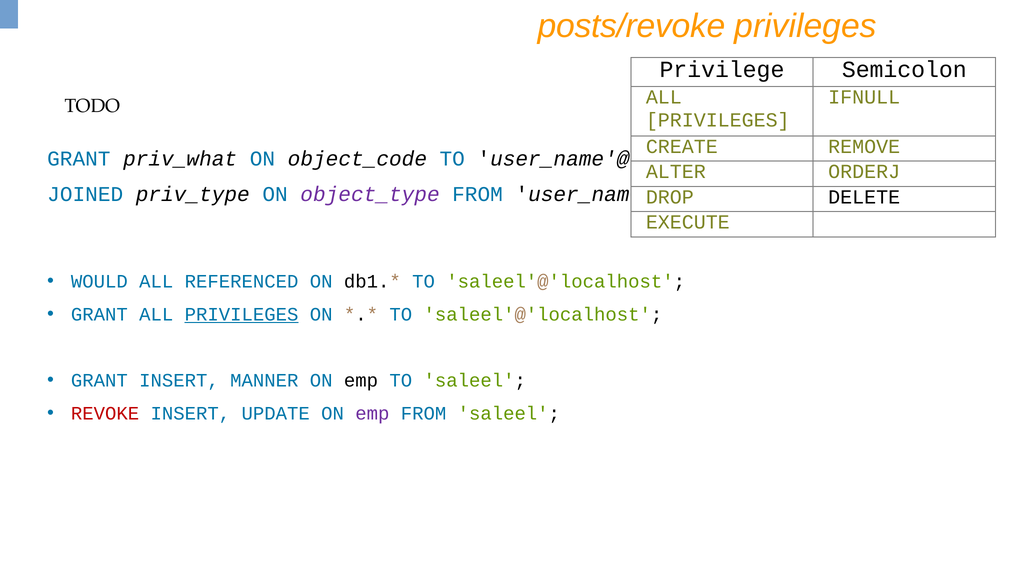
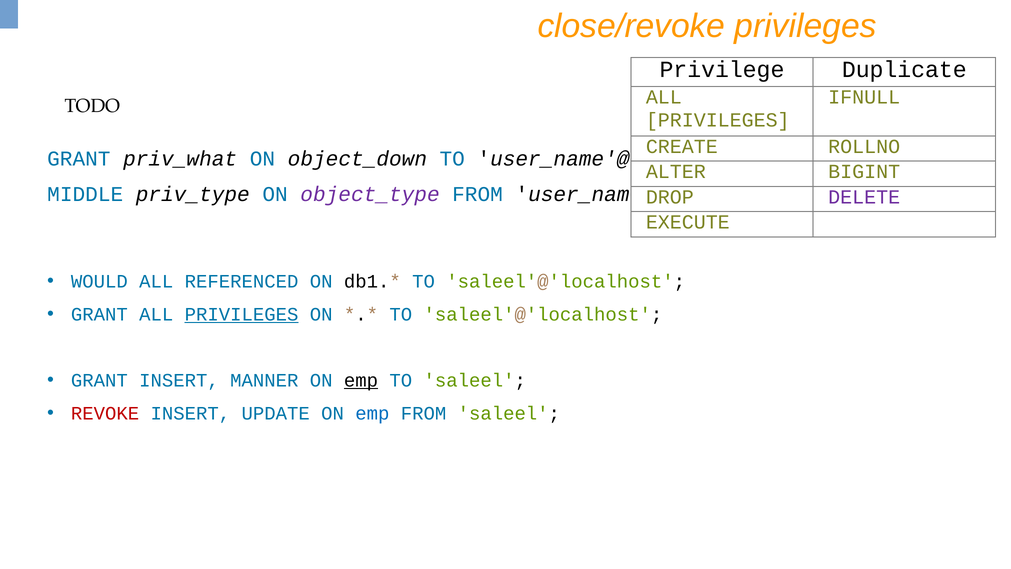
posts/revoke: posts/revoke -> close/revoke (631, 26)
Semicolon: Semicolon -> Duplicate (904, 70)
REMOVE: REMOVE -> ROLLNO (864, 147)
object_code: object_code -> object_down (357, 159)
ORDERJ: ORDERJ -> BIGINT (864, 172)
JOINED: JOINED -> MIDDLE (85, 194)
DELETE colour: black -> purple (864, 197)
emp underline: none -> present (361, 380)
emp colour: purple -> blue (372, 413)
